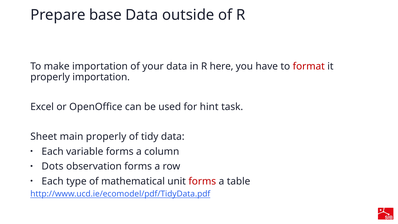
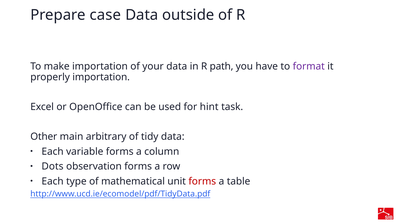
base: base -> case (105, 15)
here: here -> path (222, 66)
format colour: red -> purple (309, 66)
Sheet: Sheet -> Other (44, 137)
main properly: properly -> arbitrary (106, 137)
